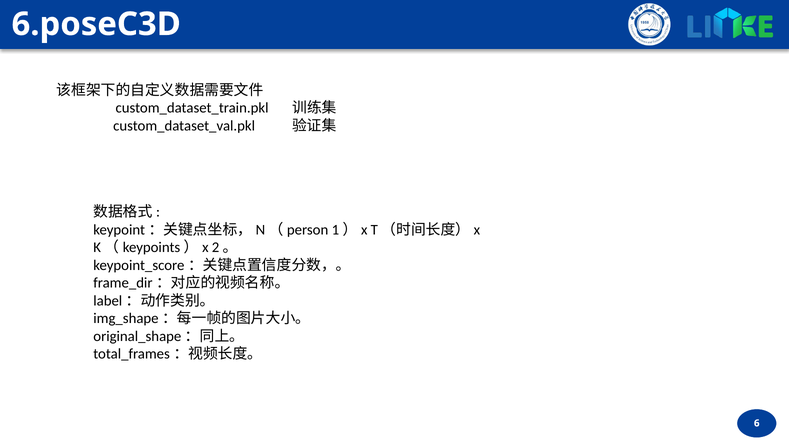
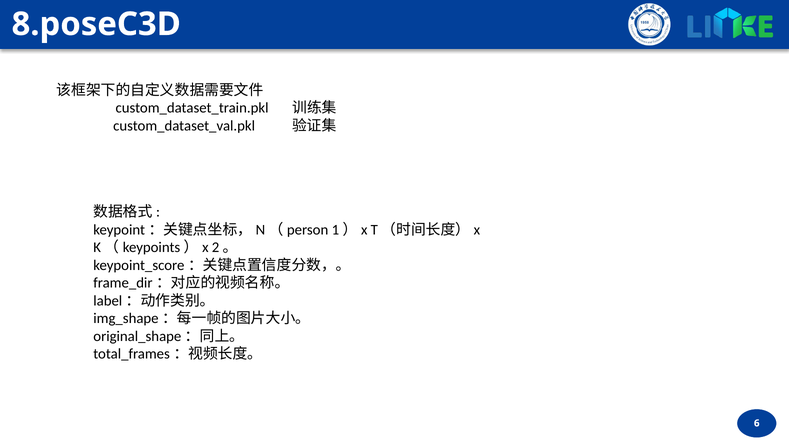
6.poseC3D: 6.poseC3D -> 8.poseC3D (96, 24)
